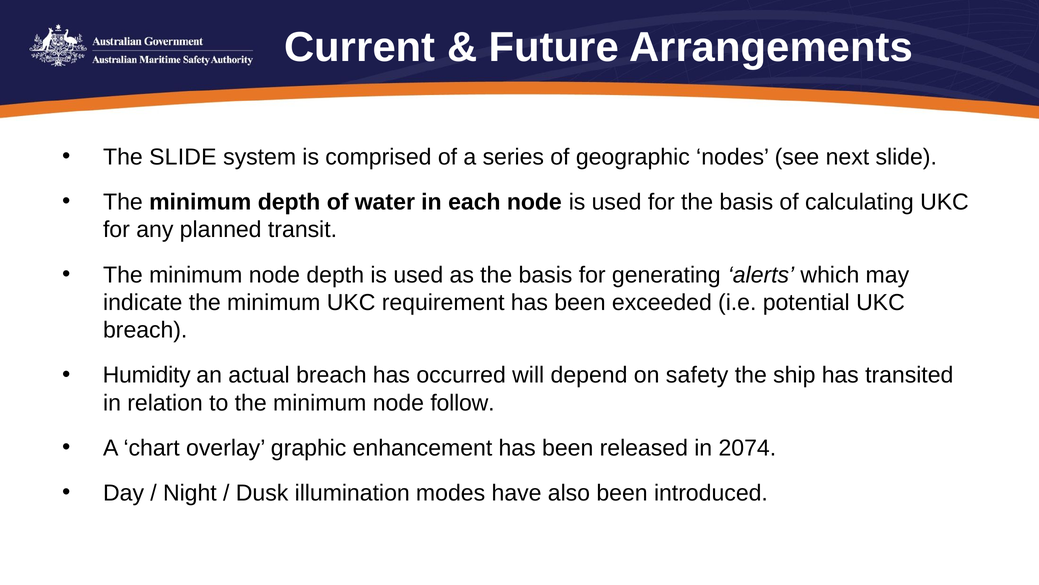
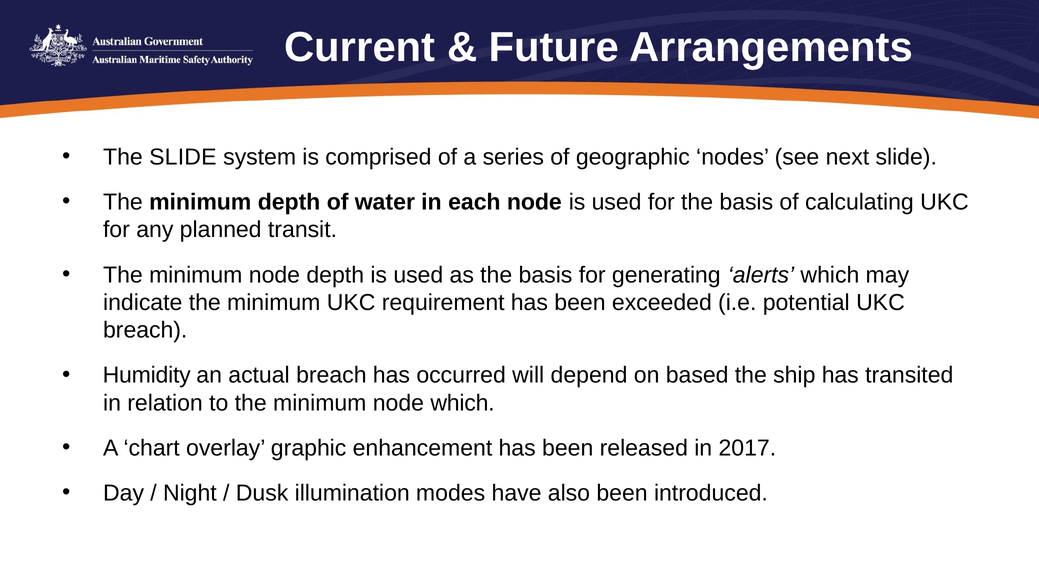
safety: safety -> based (697, 375)
node follow: follow -> which (463, 403)
2074: 2074 -> 2017 (747, 448)
